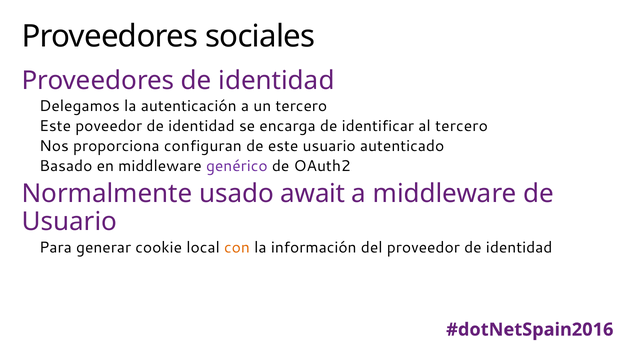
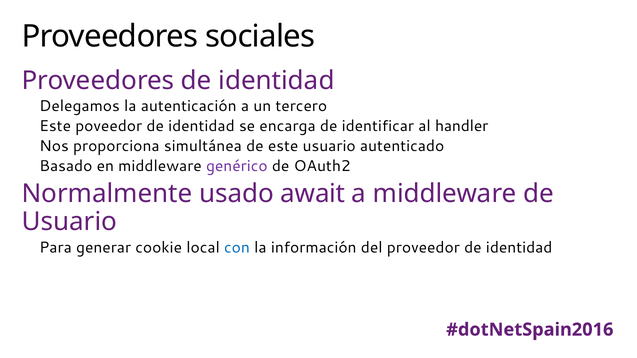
al tercero: tercero -> handler (462, 126)
configuran: configuran -> simultánea (203, 146)
con colour: orange -> blue (237, 248)
